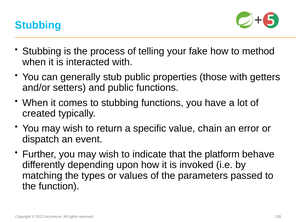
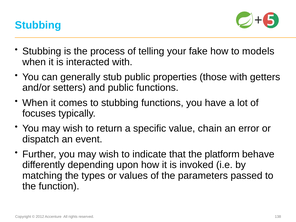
method: method -> models (258, 51)
created: created -> focuses (39, 113)
